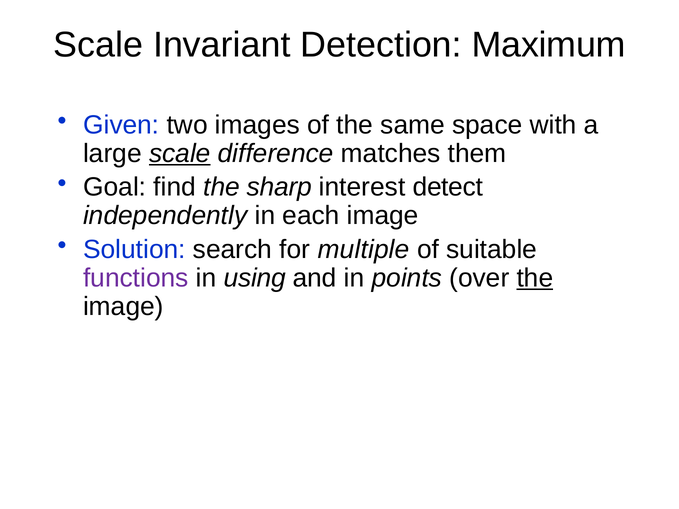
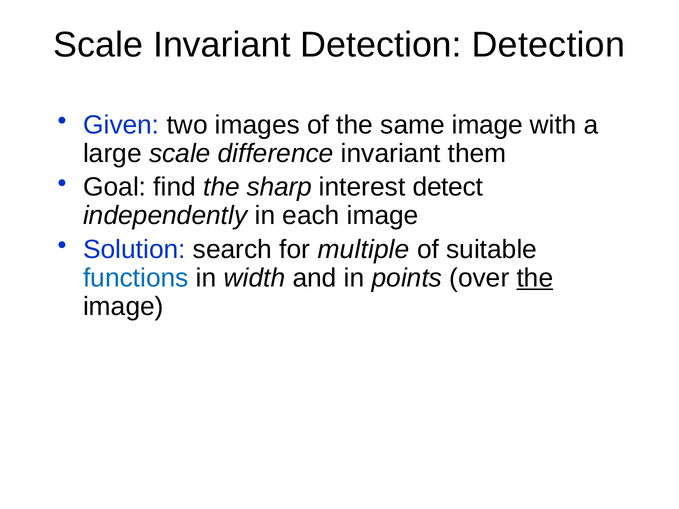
Detection Maximum: Maximum -> Detection (548, 45)
same space: space -> image (487, 125)
scale underline: present -> none (180, 154)
difference matches: matches -> invariant (391, 154)
functions colour: purple -> blue (136, 278)
using: using -> width (255, 278)
